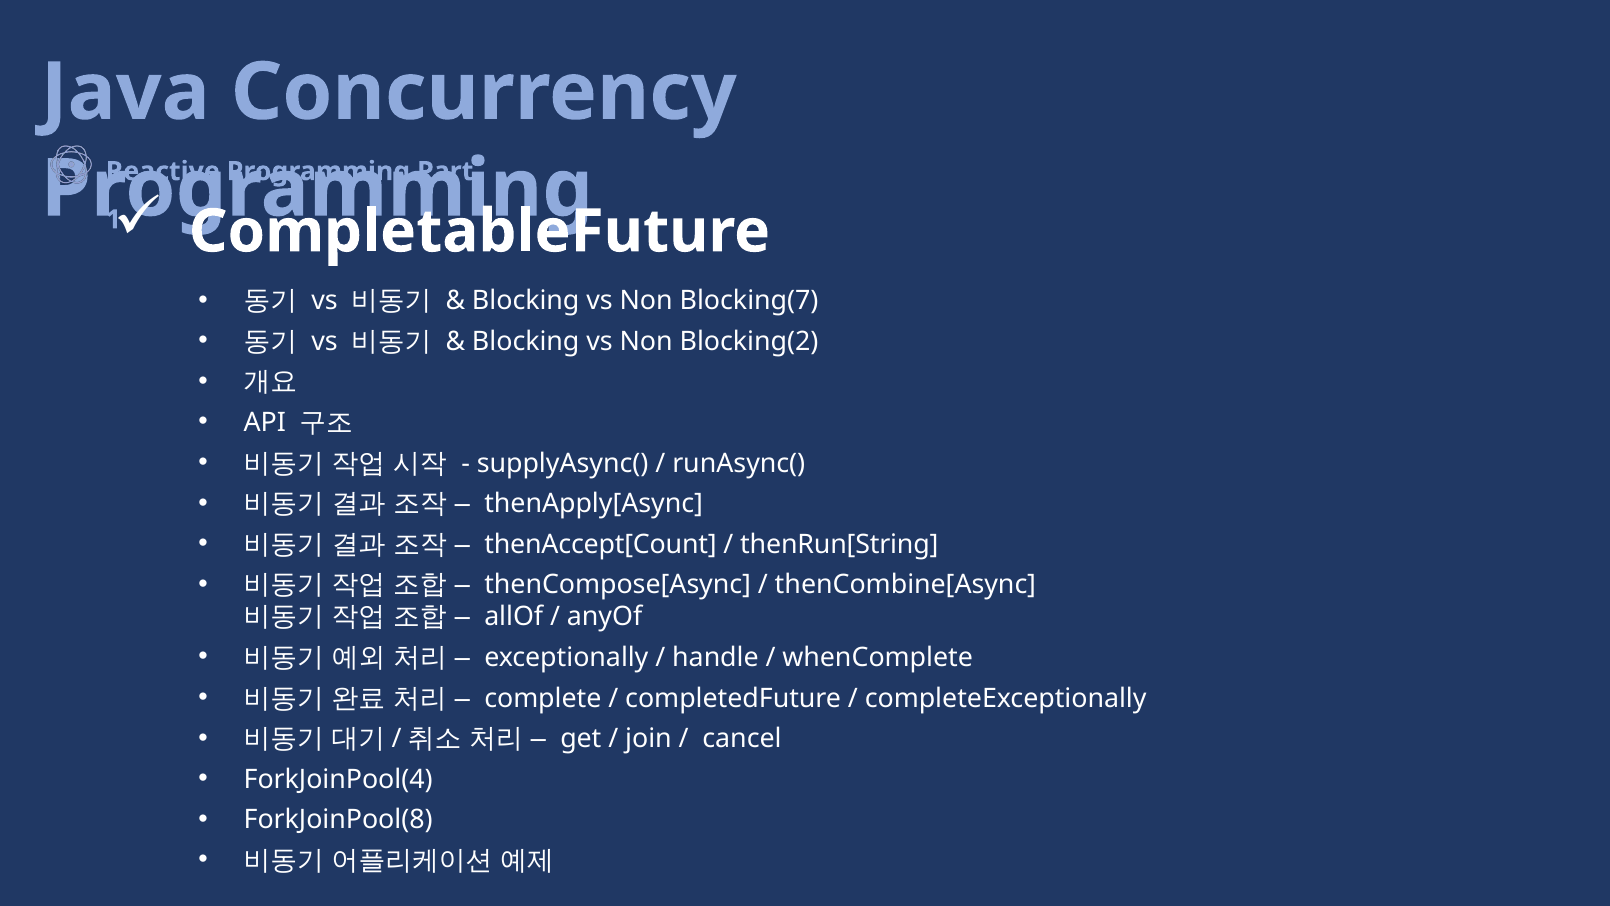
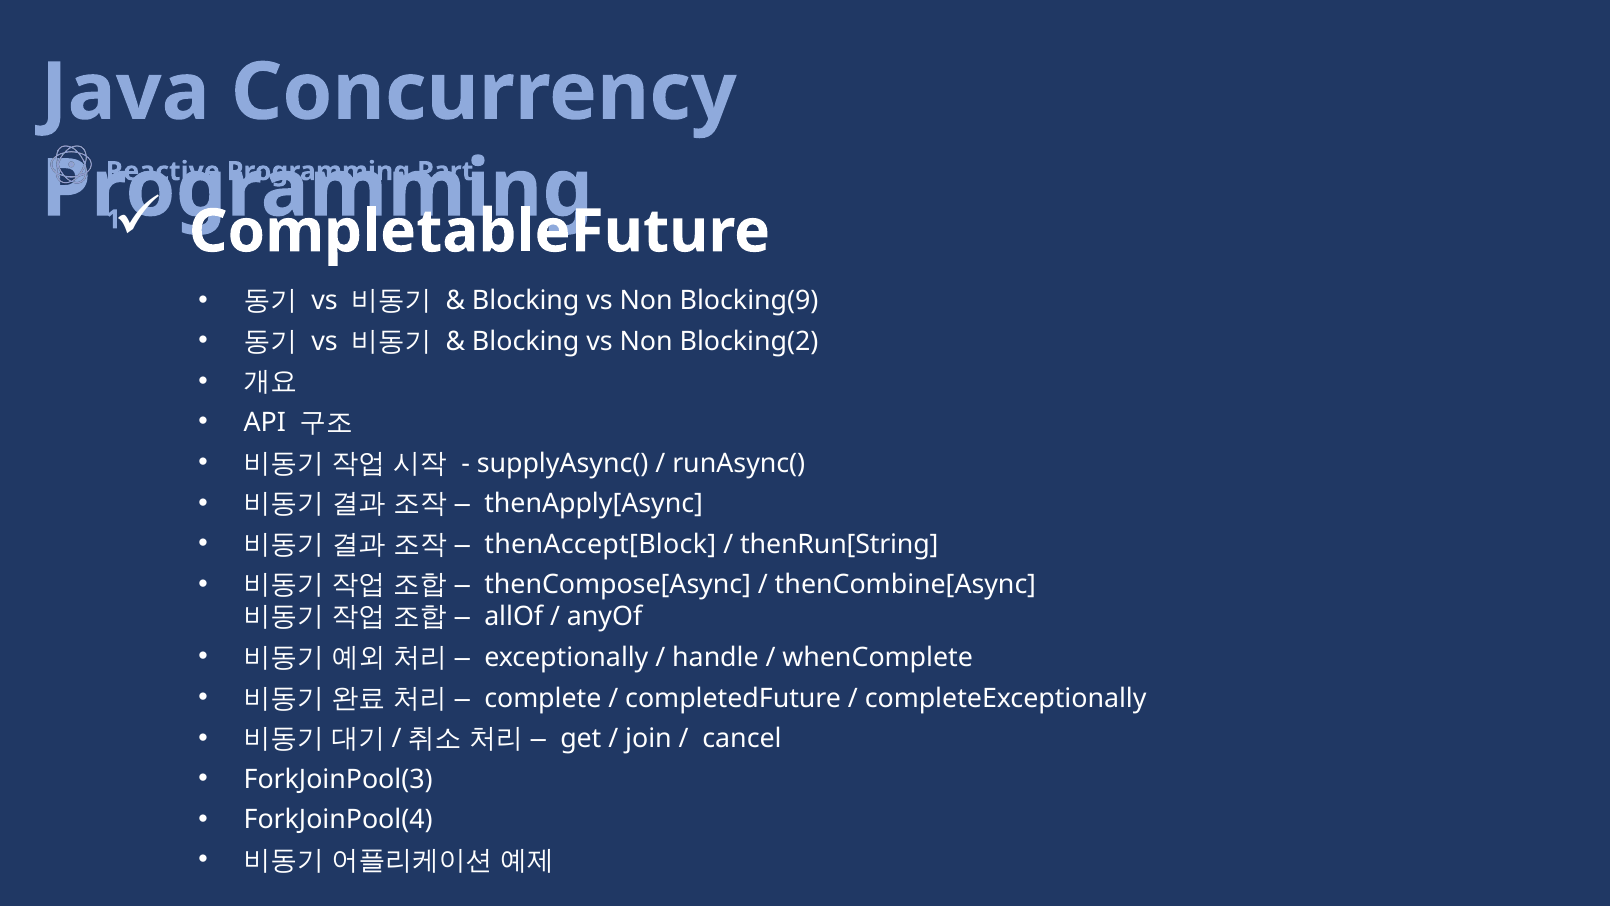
Blocking(7: Blocking(7 -> Blocking(9 (749, 301)
thenAccept[Count: thenAccept[Count -> thenAccept[Block (600, 544)
ForkJoinPool(4: ForkJoinPool(4 -> ForkJoinPool(3 (338, 779)
ForkJoinPool(8: ForkJoinPool(8 -> ForkJoinPool(4 (338, 820)
